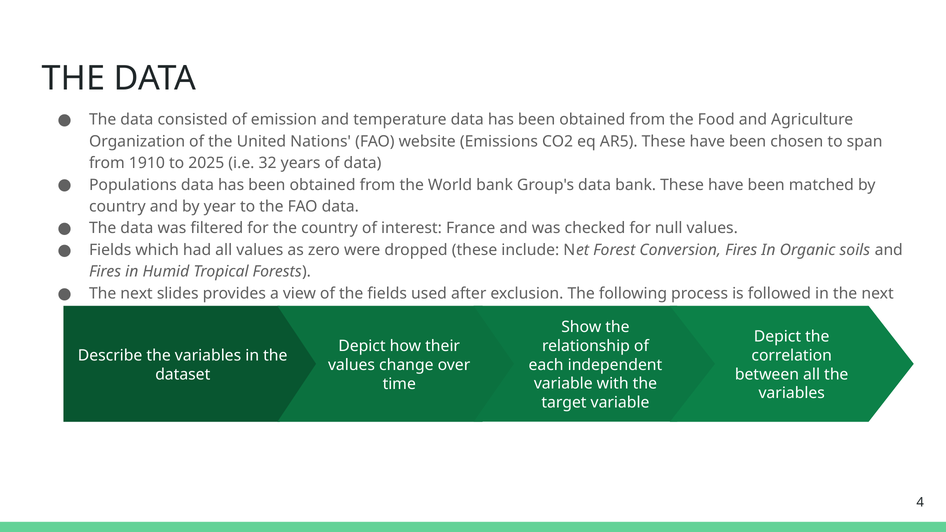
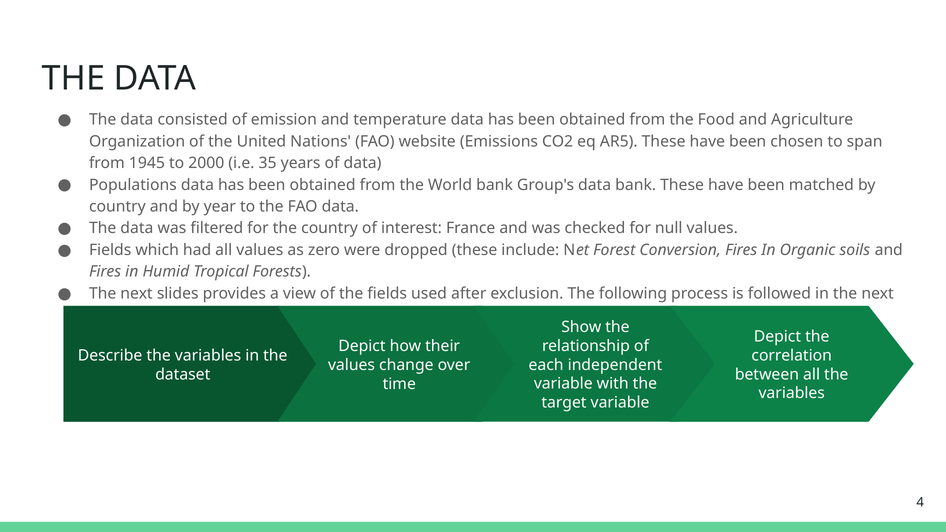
1910: 1910 -> 1945 (147, 163)
2025: 2025 -> 2000 (206, 163)
32: 32 -> 35 (268, 163)
